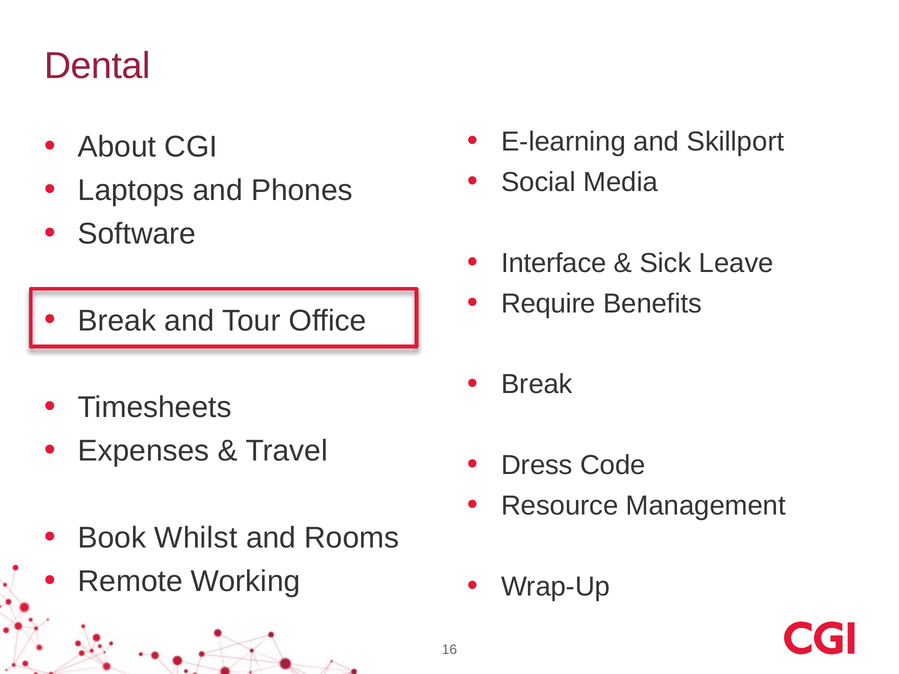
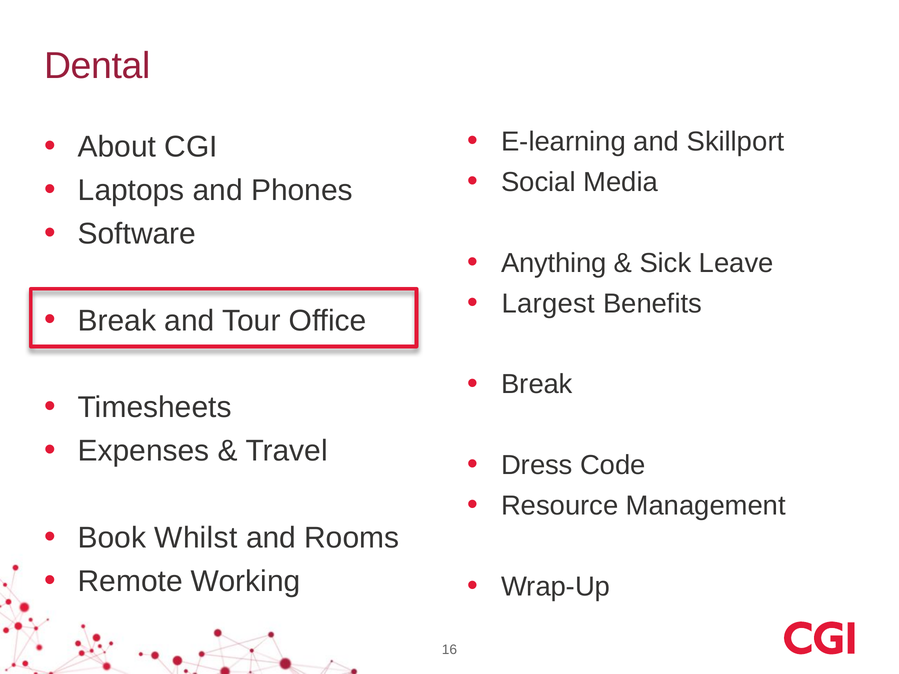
Interface: Interface -> Anything (554, 263)
Require: Require -> Largest (548, 304)
